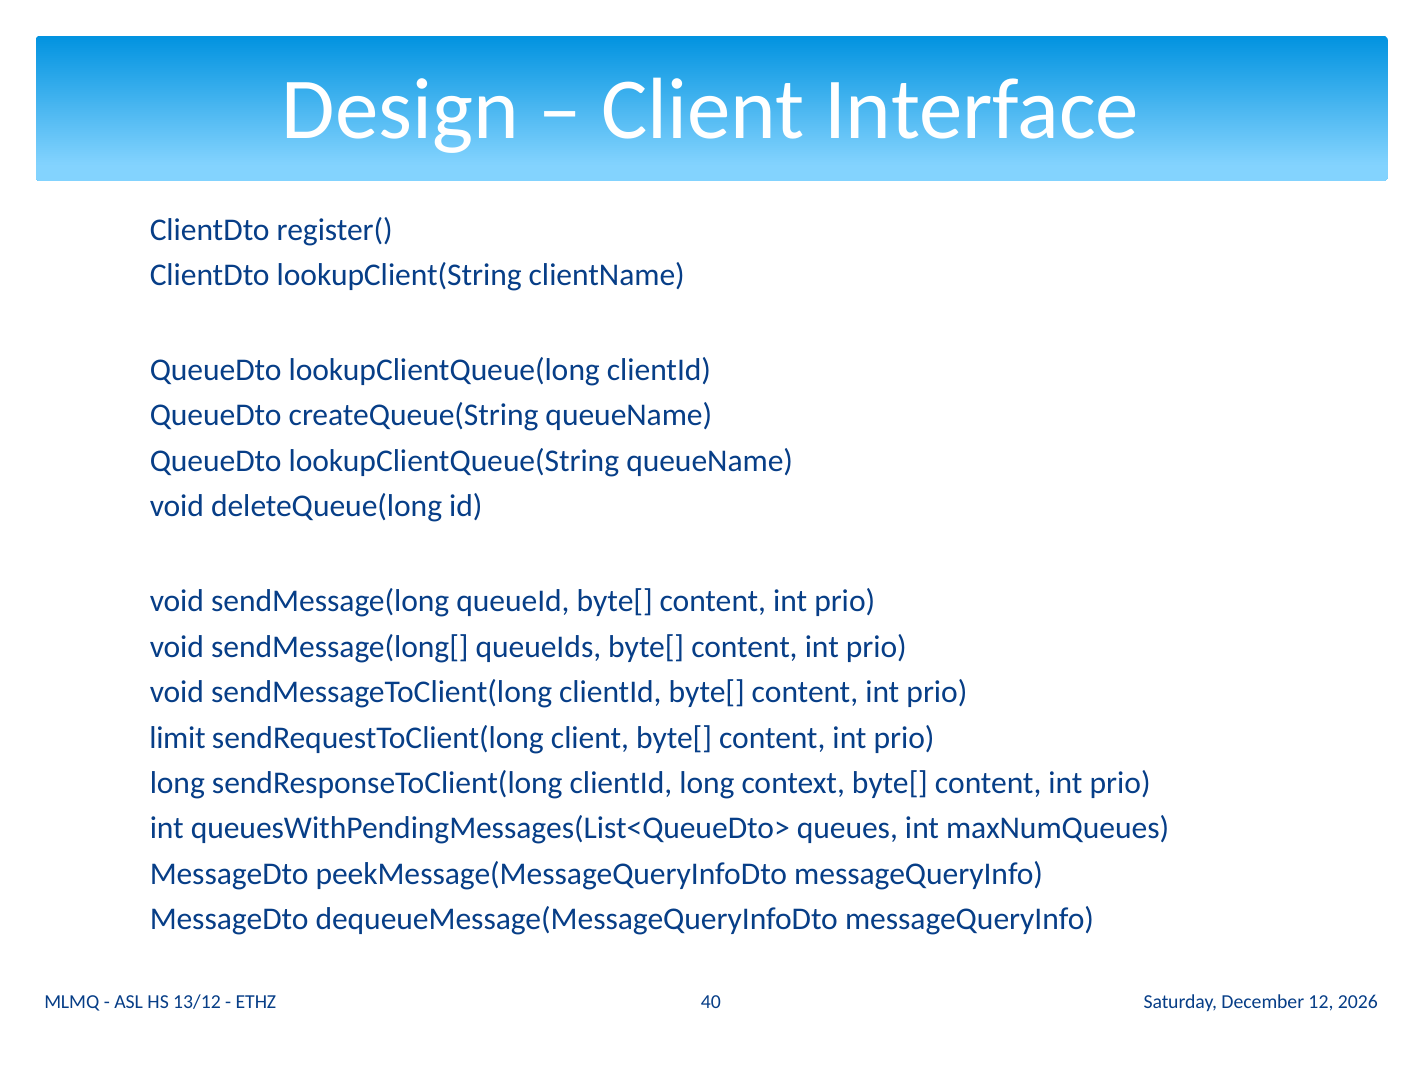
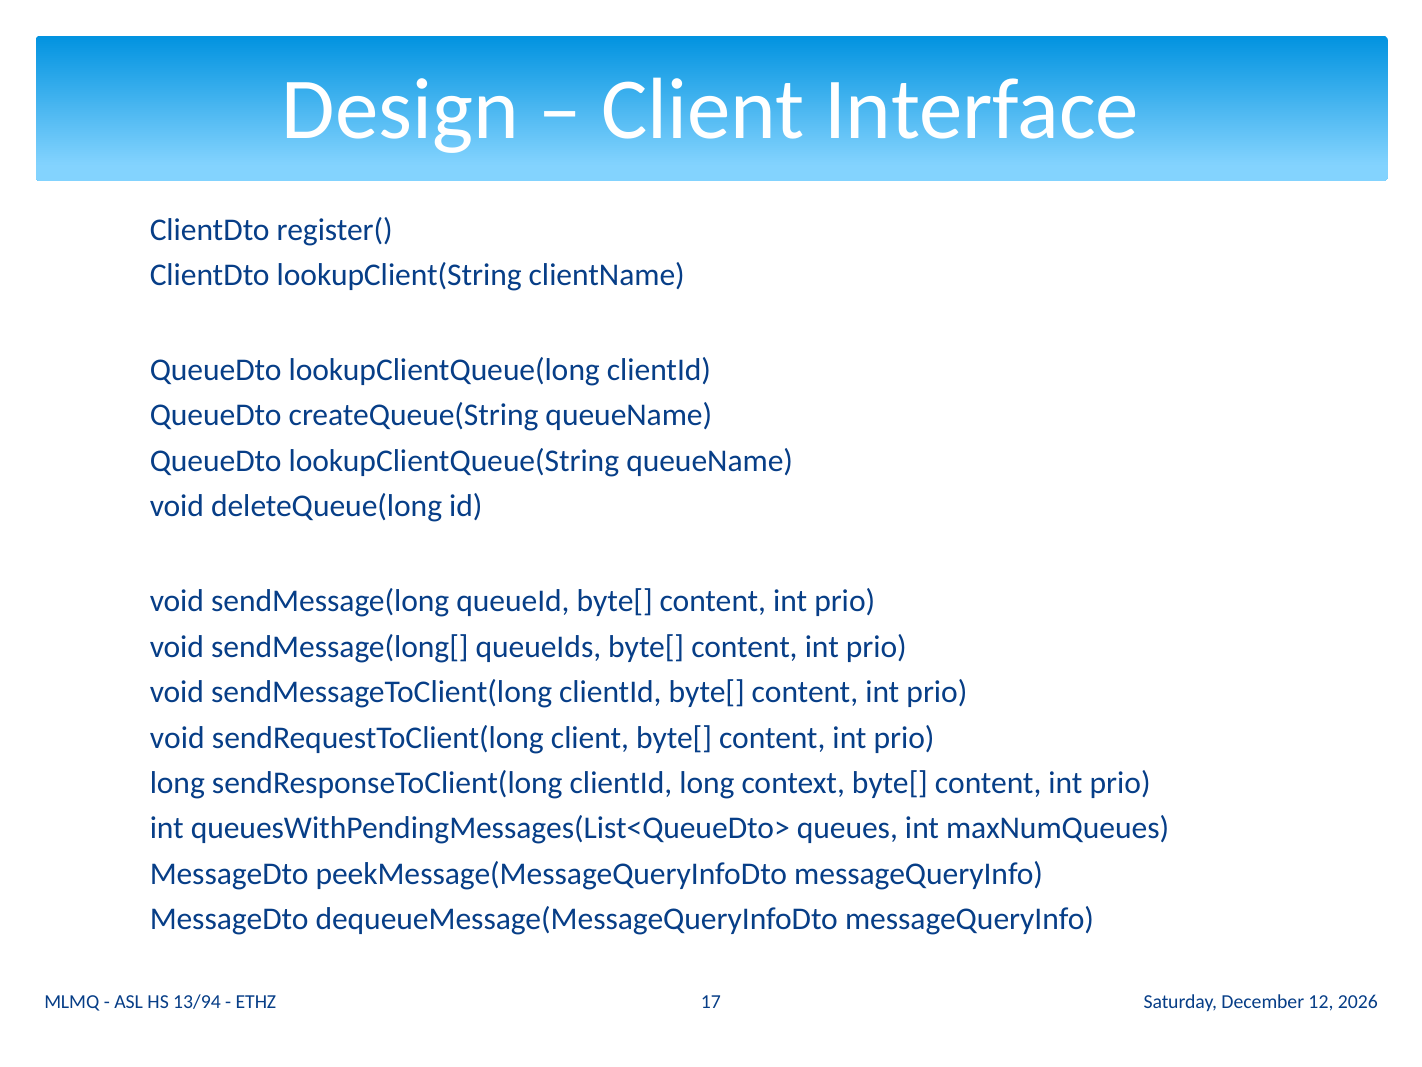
limit: limit -> void (177, 737)
13/12: 13/12 -> 13/94 (197, 1002)
40: 40 -> 17 (711, 1002)
